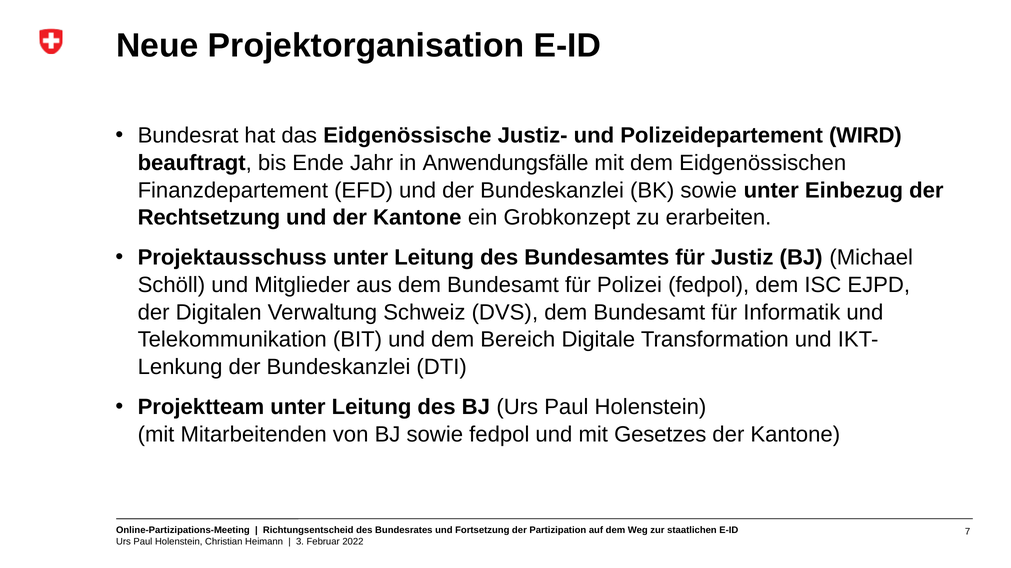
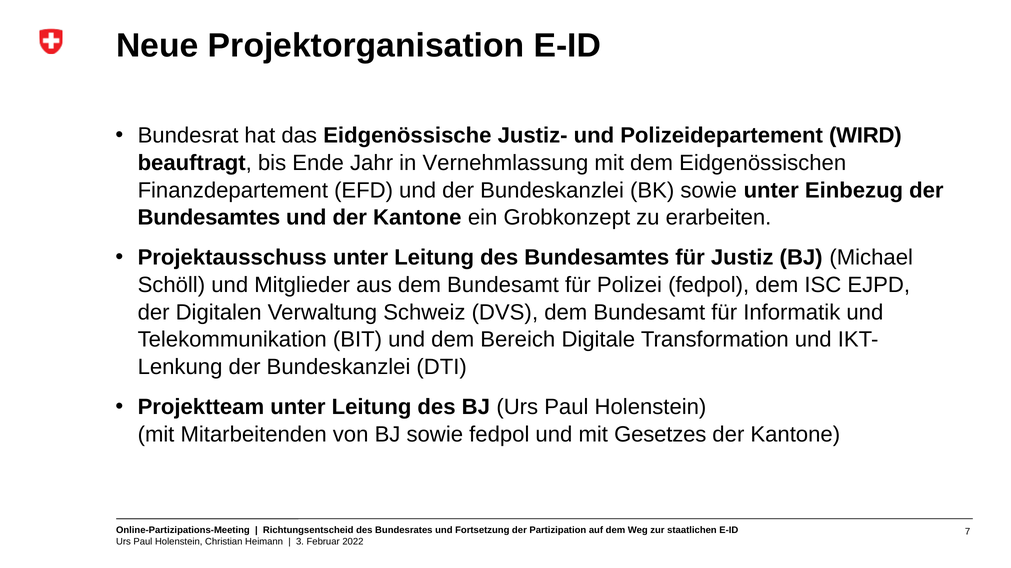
Anwendungsfälle: Anwendungsfälle -> Vernehmlassung (505, 163)
Rechtsetzung: Rechtsetzung -> Bundesamtes (209, 218)
